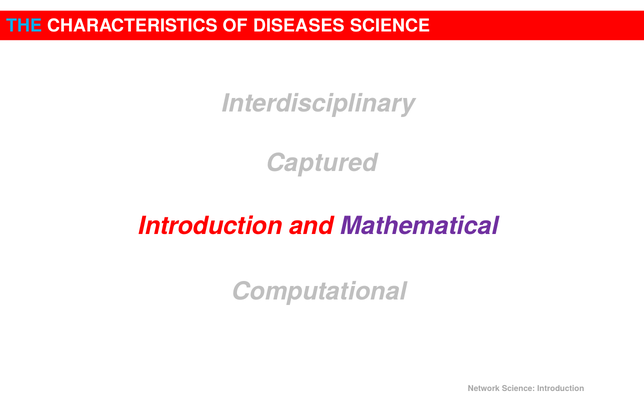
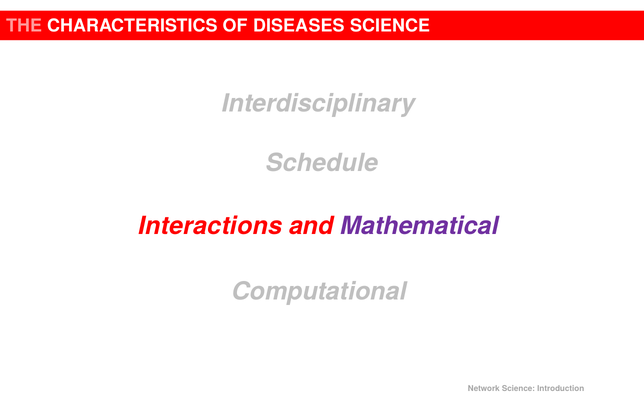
THE colour: light blue -> pink (24, 26)
Captured: Captured -> Schedule (322, 163)
Introduction: Introduction -> Interactions (210, 226)
